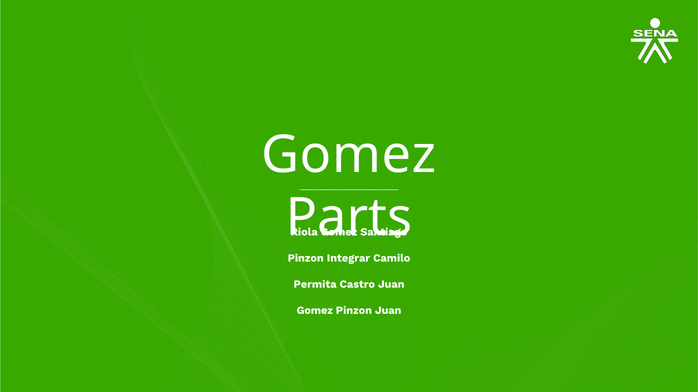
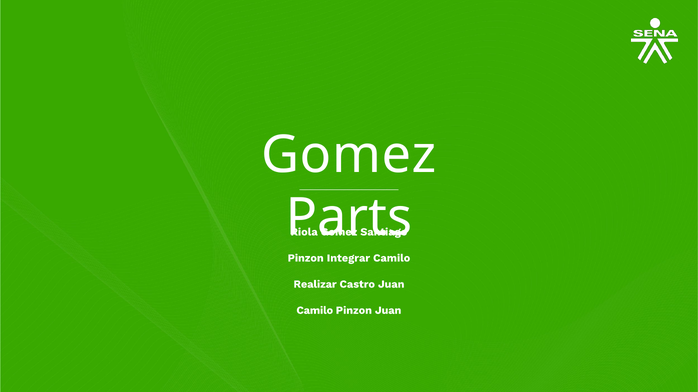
Permita: Permita -> Realizar (315, 285)
Gomez: Gomez -> Camilo (315, 311)
